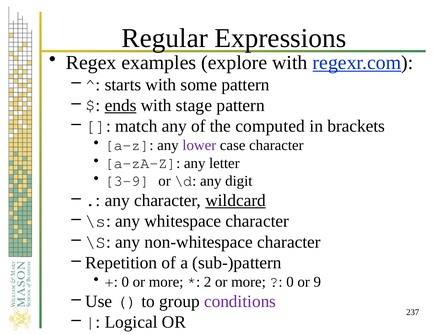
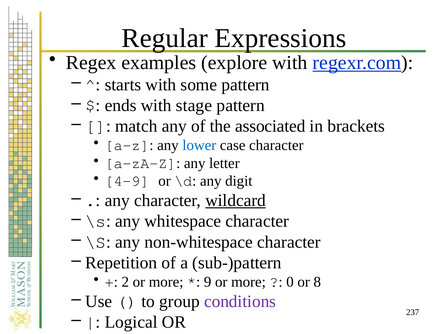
ends underline: present -> none (121, 106)
computed: computed -> associated (270, 126)
lower colour: purple -> blue (199, 146)
3-9: 3-9 -> 4-9 (127, 181)
0: 0 -> 2 (125, 282)
2: 2 -> 9 (208, 282)
9: 9 -> 8 (317, 282)
